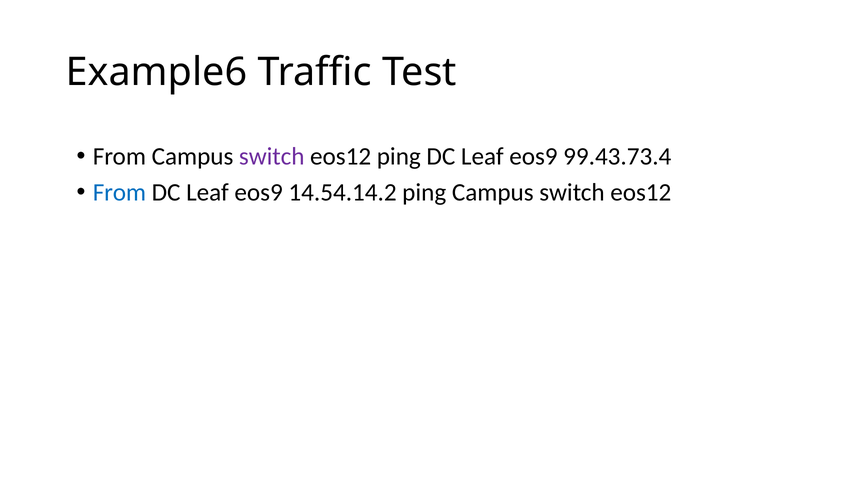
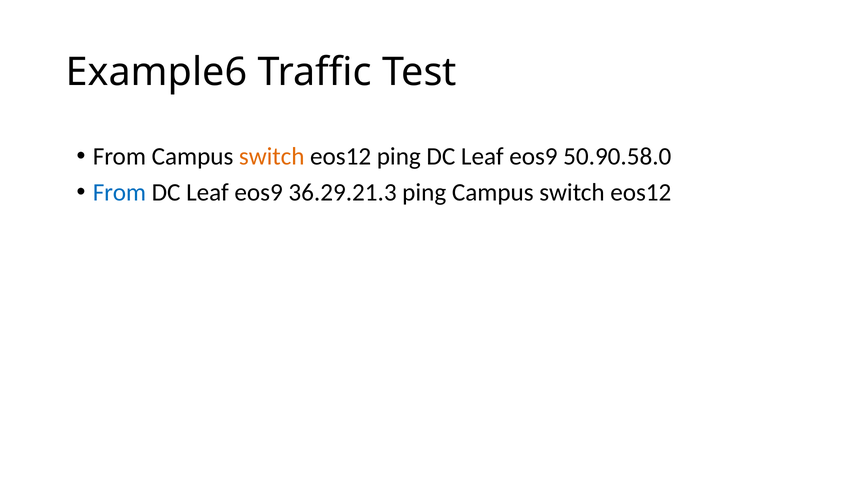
switch colour: purple -> orange (272, 157)
99.43.73.4: 99.43.73.4 -> 50.90.58.0 (617, 157)
14.54.14.2: 14.54.14.2 -> 36.29.21.3 (343, 193)
